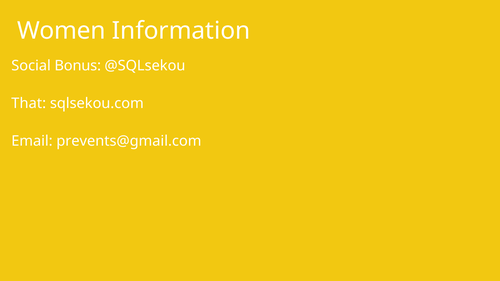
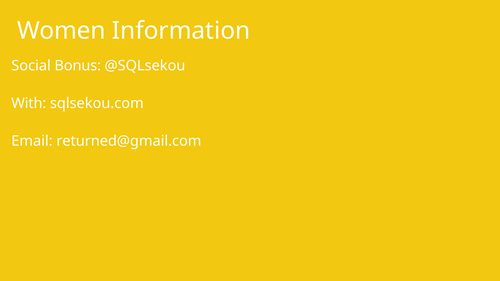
That: That -> With (29, 104)
prevents@gmail.com: prevents@gmail.com -> returned@gmail.com (129, 141)
